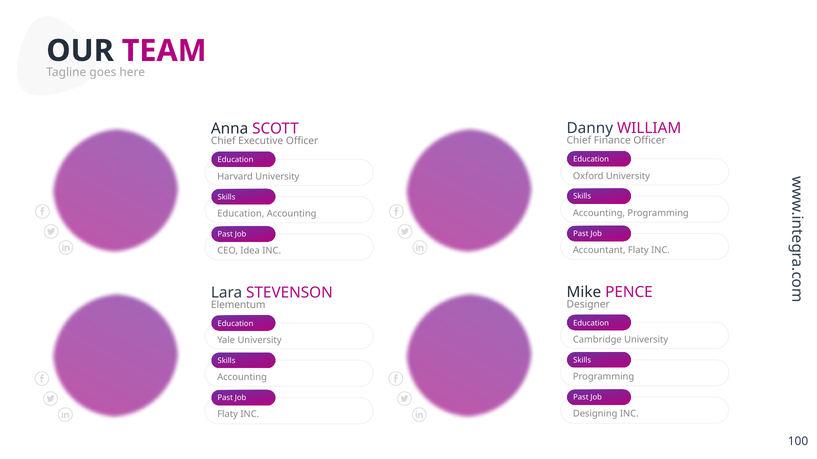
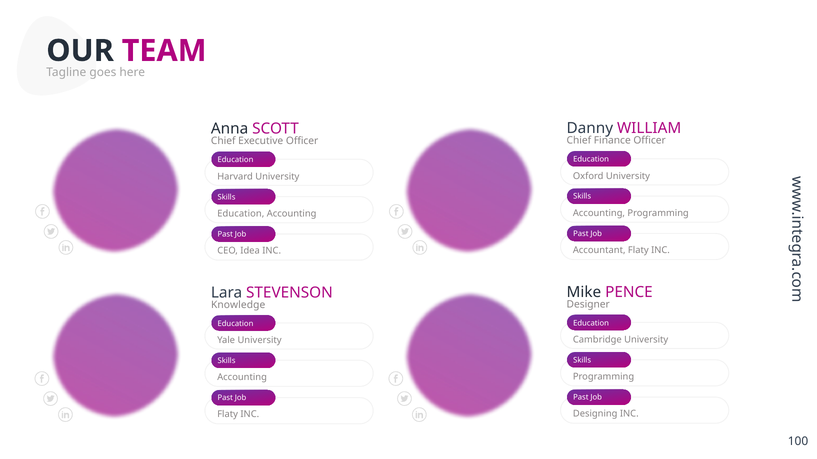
Elementum: Elementum -> Knowledge (238, 305)
